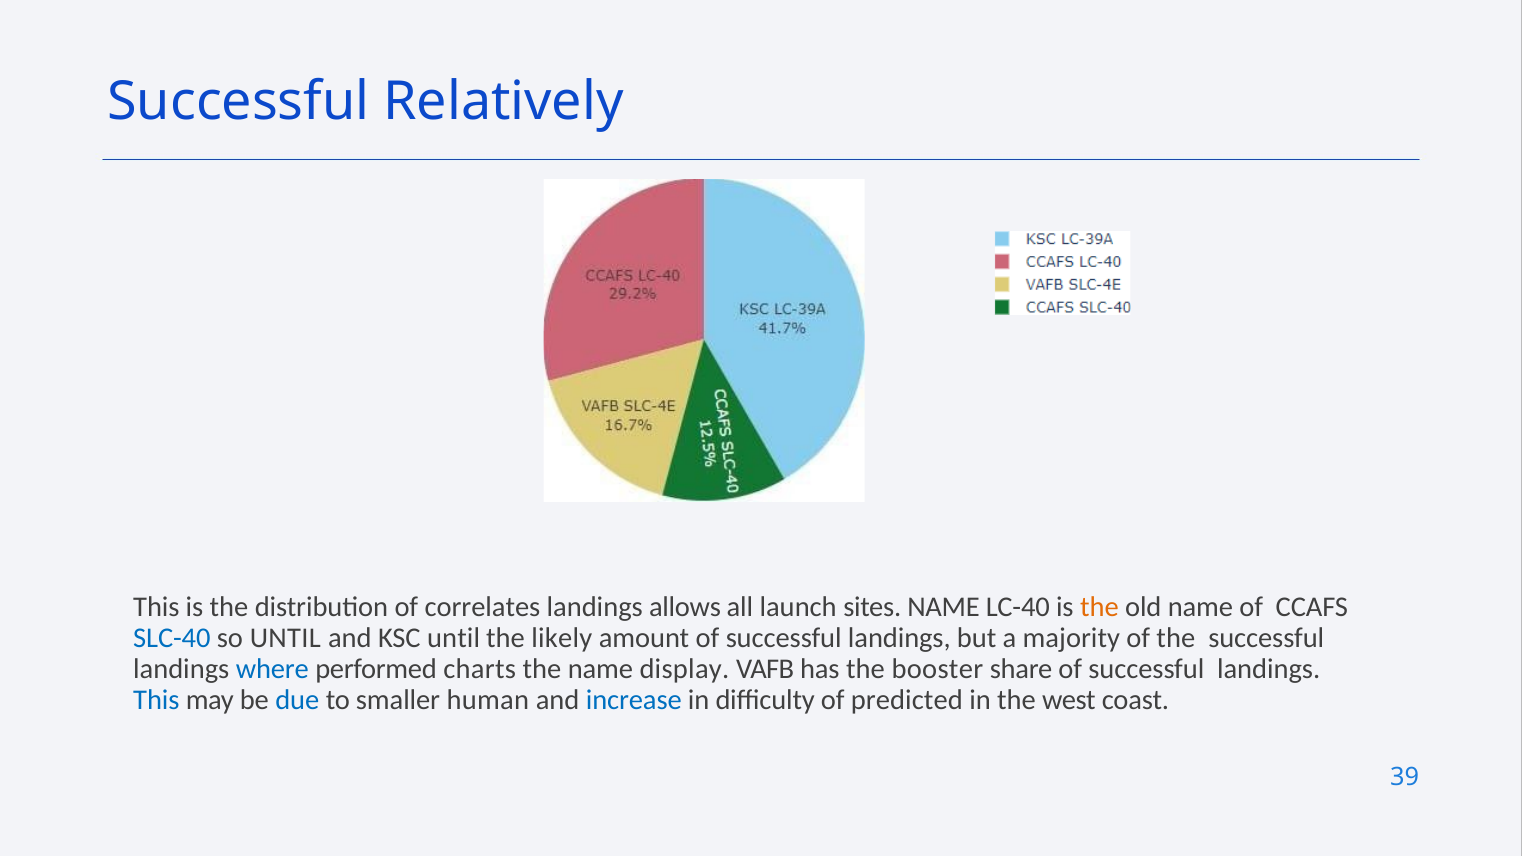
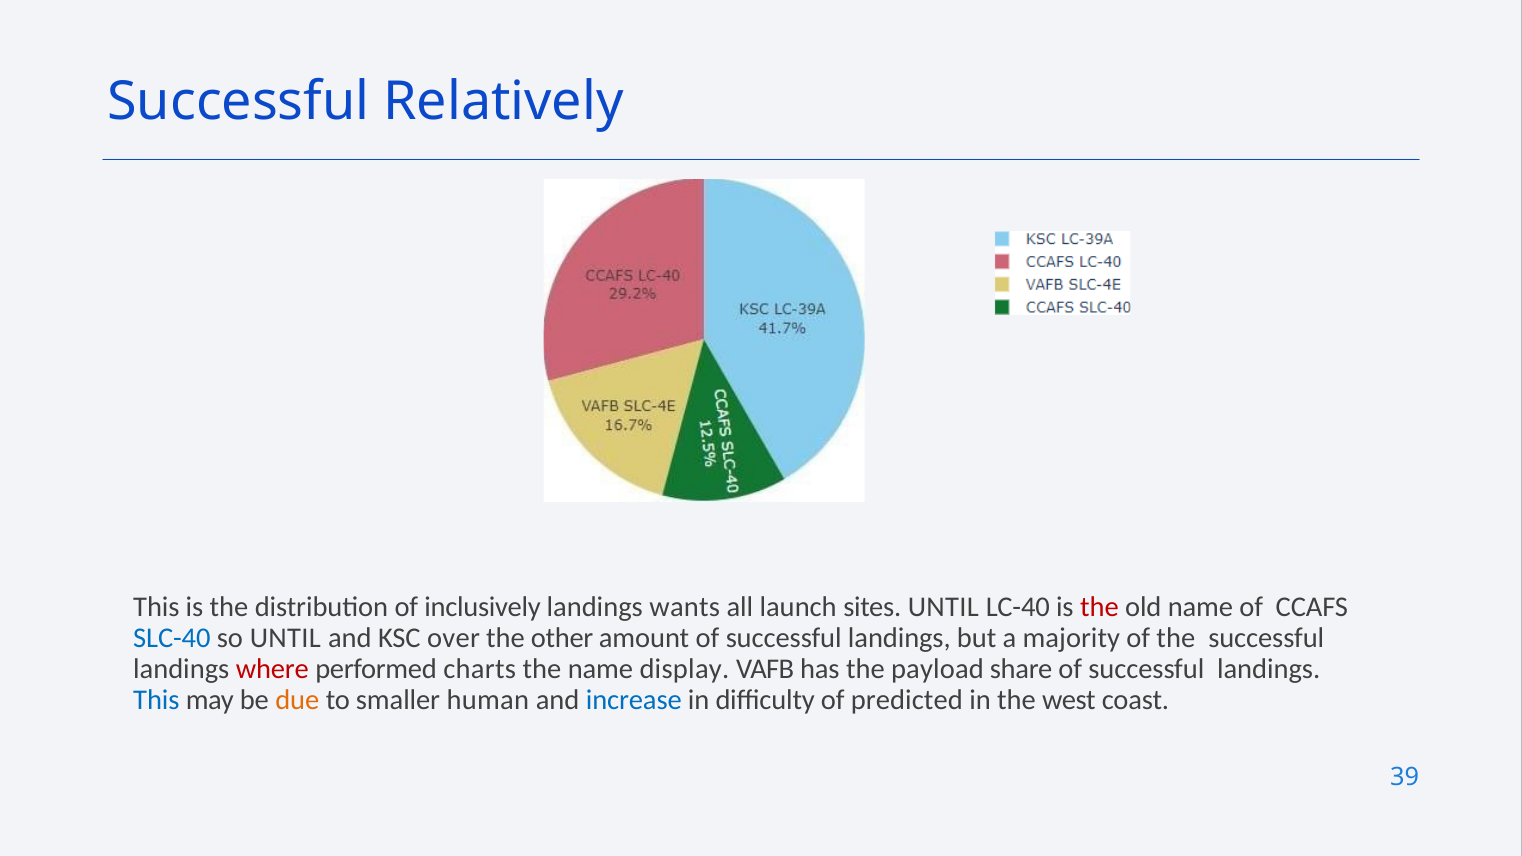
correlates: correlates -> inclusively (483, 608)
allows: allows -> wants (685, 608)
sites NAME: NAME -> UNTIL (943, 608)
the colour: orange -> red (1099, 608)
KSC until: until -> over (454, 638)
likely: likely -> other (562, 638)
where colour: blue -> red (272, 669)
booster: booster -> payload (937, 669)
due colour: blue -> orange (297, 700)
